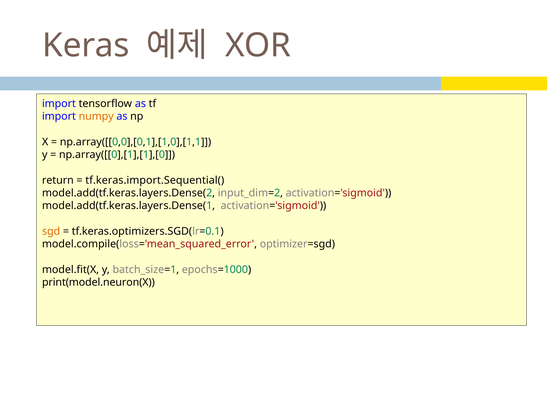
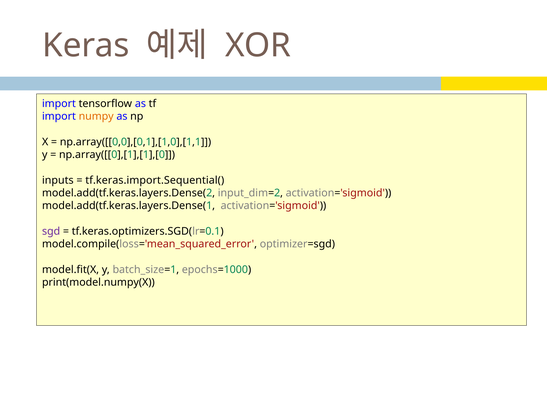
return: return -> inputs (58, 180)
sgd colour: orange -> purple (51, 231)
print(model.neuron(X: print(model.neuron(X -> print(model.numpy(X (98, 282)
